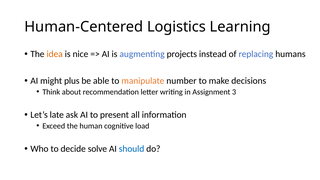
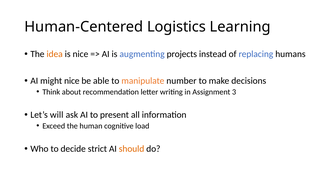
might plus: plus -> nice (72, 81)
late: late -> will (57, 115)
solve: solve -> strict (97, 149)
should colour: blue -> orange (132, 149)
